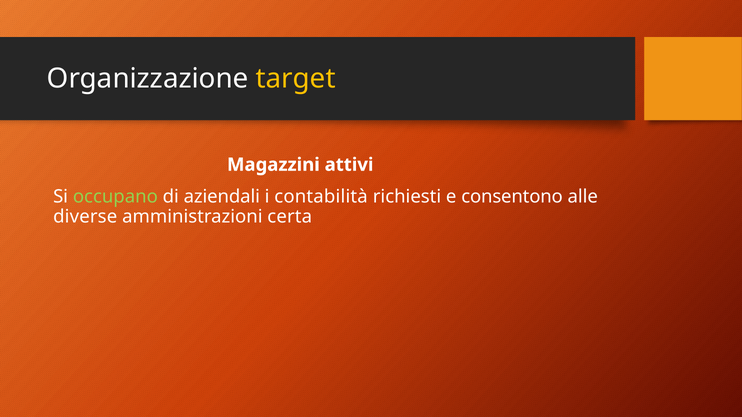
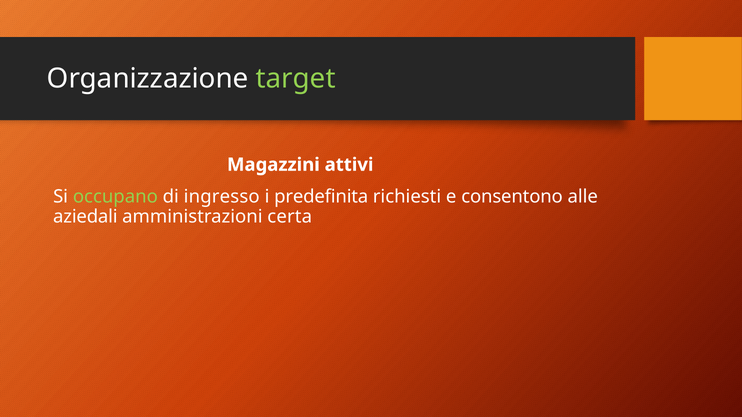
target colour: yellow -> light green (296, 79)
aziendali: aziendali -> ingresso (222, 197)
contabilità: contabilità -> predefinita (321, 197)
diverse: diverse -> aziedali (85, 217)
